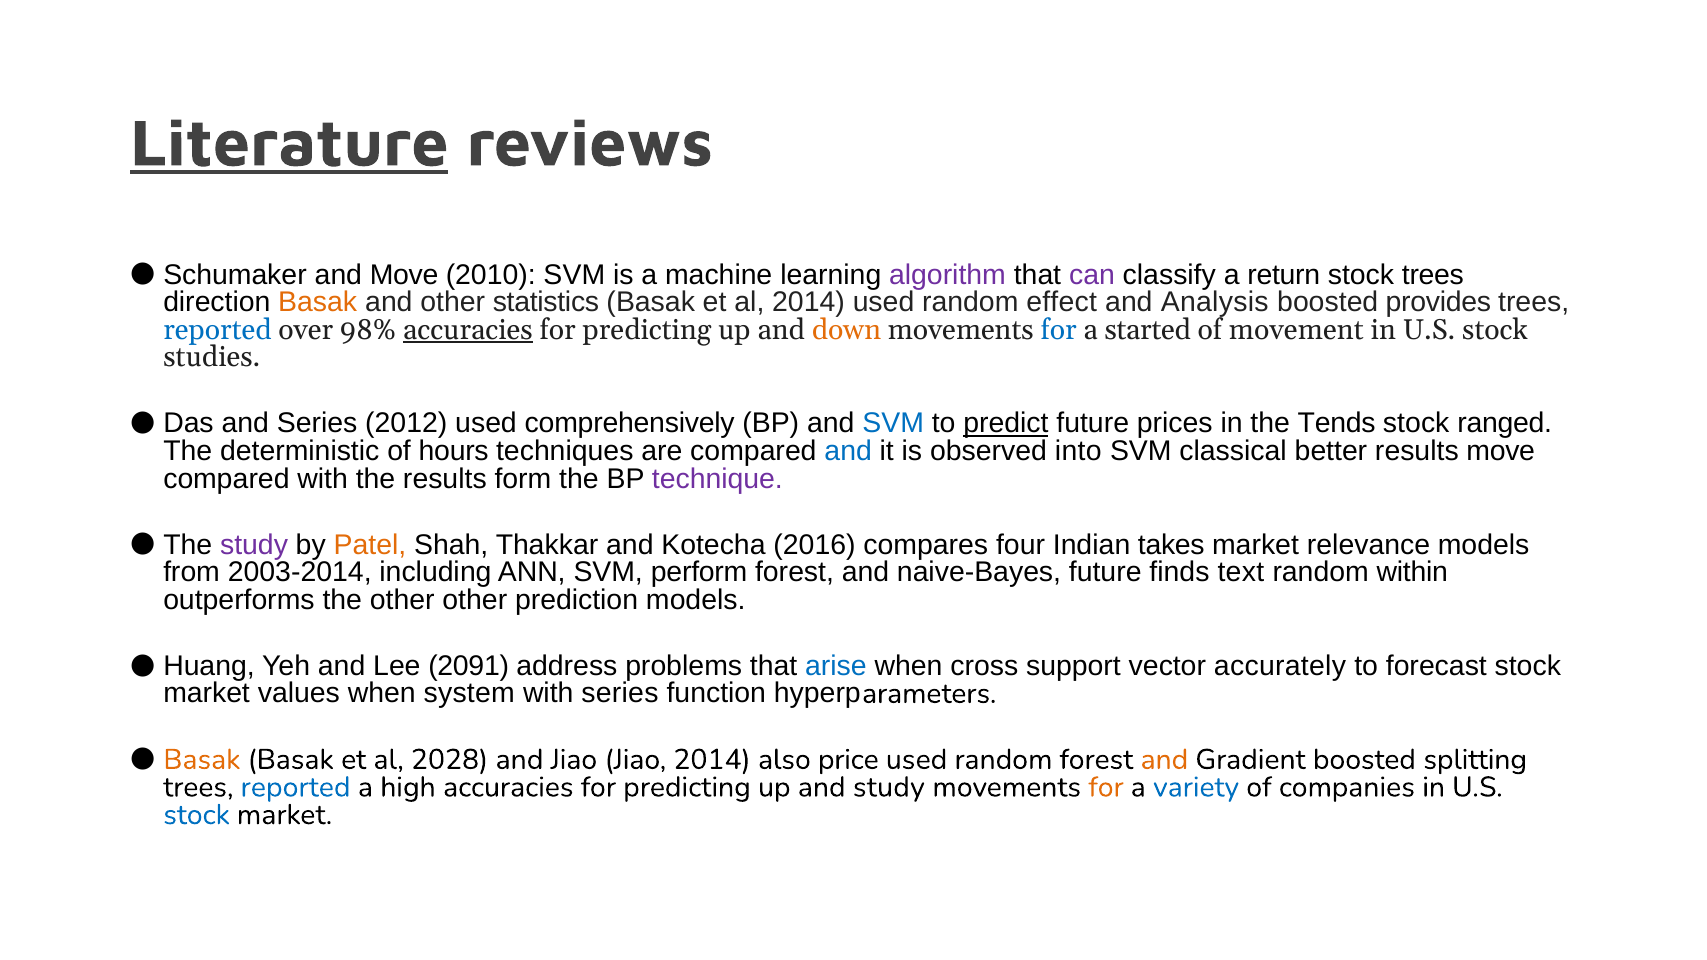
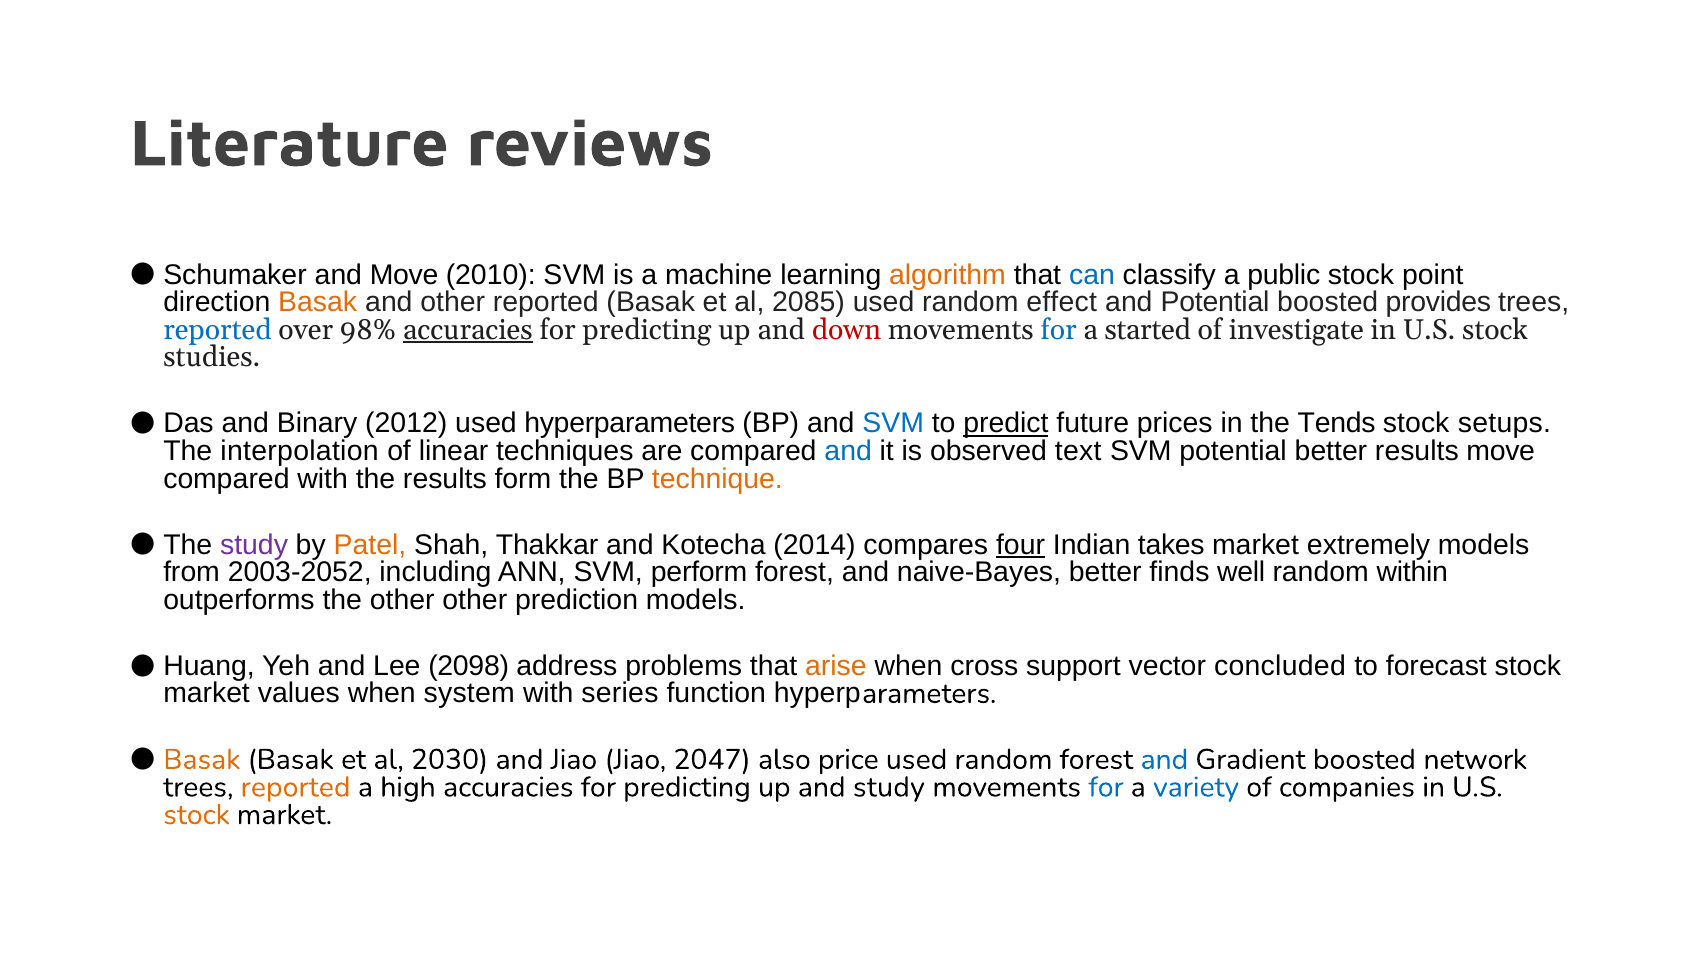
Literature underline: present -> none (289, 143)
algorithm colour: purple -> orange (947, 275)
can colour: purple -> blue (1092, 275)
return: return -> public (1284, 275)
stock trees: trees -> point (1433, 275)
other statistics: statistics -> reported (546, 302)
al 2014: 2014 -> 2085 (809, 302)
and Analysis: Analysis -> Potential (1215, 302)
down colour: orange -> red (846, 330)
movement: movement -> investigate (1296, 330)
and Series: Series -> Binary (317, 424)
used comprehensively: comprehensively -> hyperparameters (630, 424)
ranged: ranged -> setups (1504, 424)
deterministic: deterministic -> interpolation (300, 451)
hours: hours -> linear (454, 451)
into: into -> text (1078, 451)
SVM classical: classical -> potential (1233, 451)
technique colour: purple -> orange (717, 479)
2016: 2016 -> 2014 (815, 545)
four underline: none -> present (1021, 545)
relevance: relevance -> extremely (1369, 545)
2003-2014: 2003-2014 -> 2003-2052 (300, 572)
naive-Bayes future: future -> better (1105, 572)
text: text -> well (1241, 572)
2091: 2091 -> 2098 (469, 666)
arise colour: blue -> orange (836, 666)
accurately: accurately -> concluded (1280, 666)
2028: 2028 -> 2030 (449, 760)
Jiao 2014: 2014 -> 2047 (712, 760)
and colour: orange -> blue (1164, 760)
splitting: splitting -> network (1475, 760)
reported colour: blue -> orange (296, 787)
for colour: orange -> blue (1106, 787)
stock colour: blue -> orange (197, 815)
